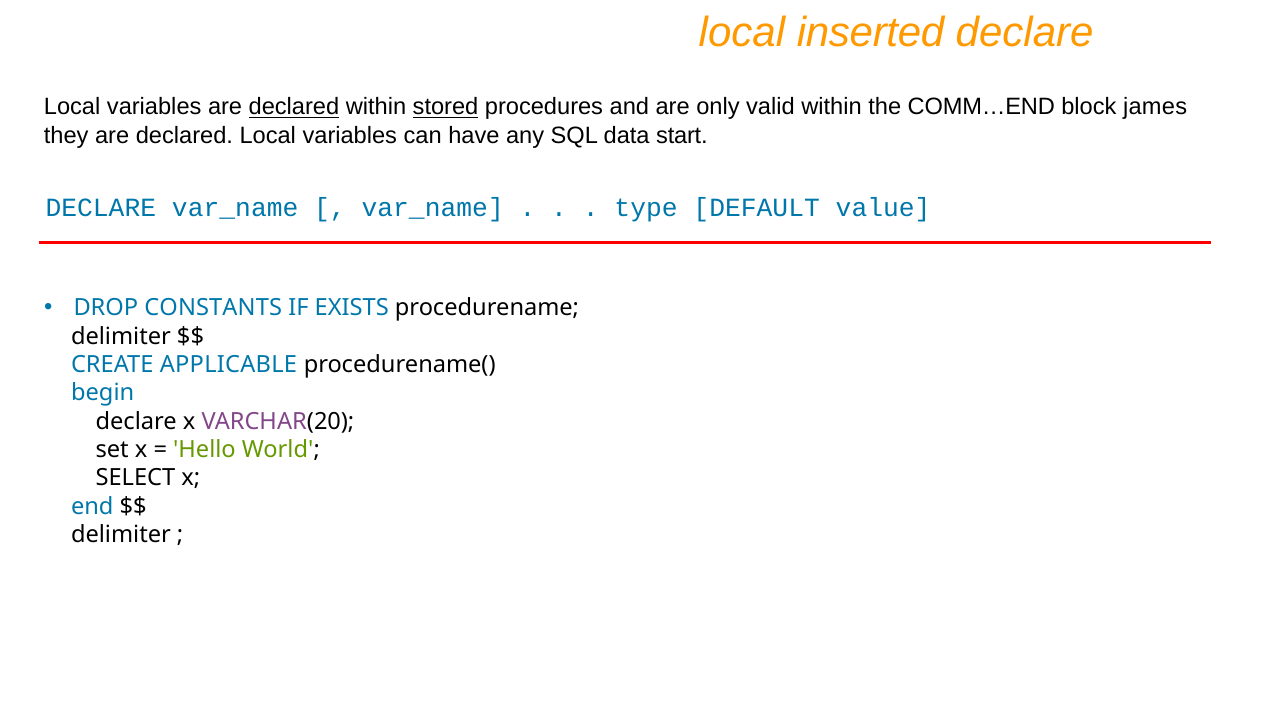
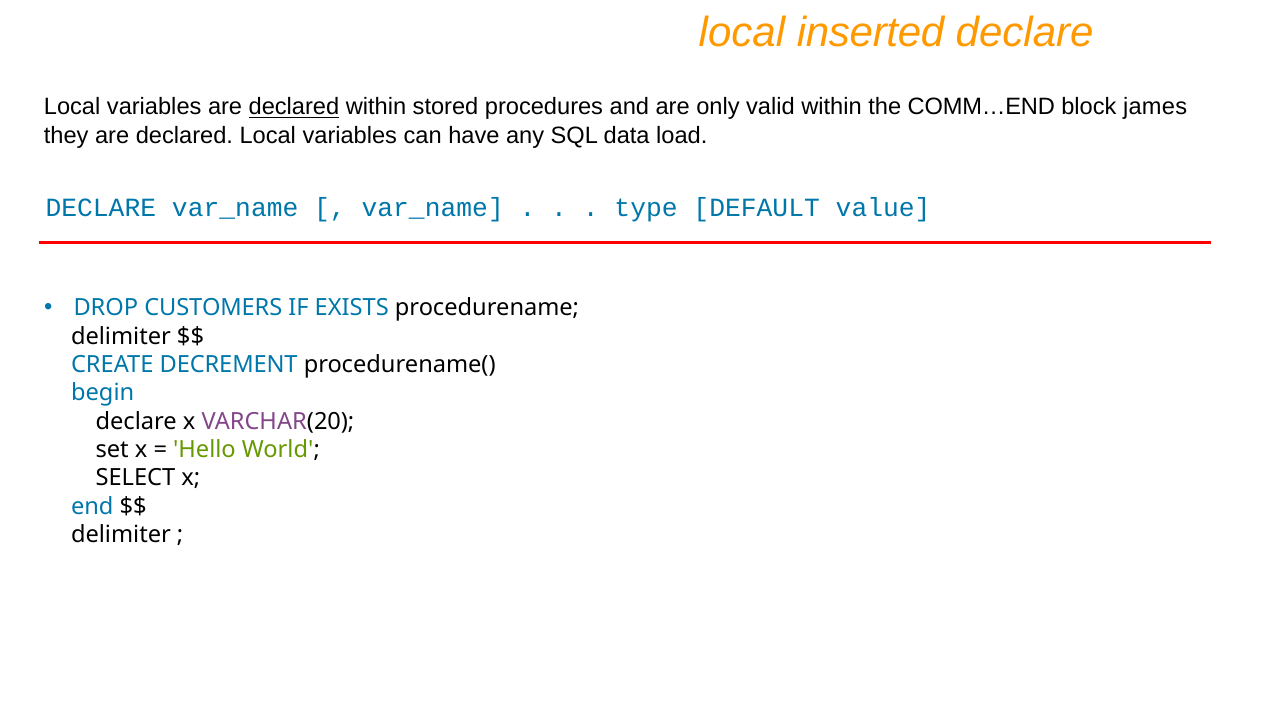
stored underline: present -> none (446, 107)
start: start -> load (682, 136)
CONSTANTS: CONSTANTS -> CUSTOMERS (213, 308)
APPLICABLE: APPLICABLE -> DECREMENT (229, 365)
